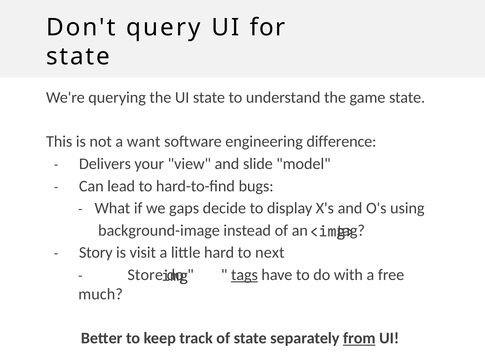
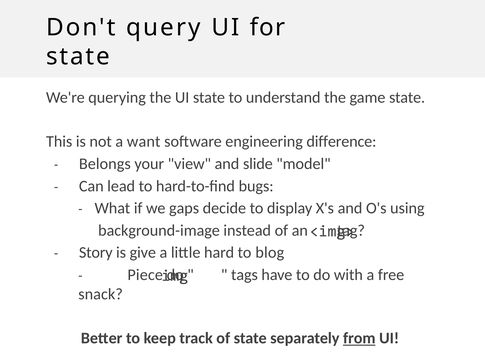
Delivers: Delivers -> Belongs (105, 164)
visit: visit -> give (143, 252)
next: next -> blog (270, 252)
Store: Store -> Piece (145, 275)
tags underline: present -> none (244, 275)
much: much -> snack (101, 294)
